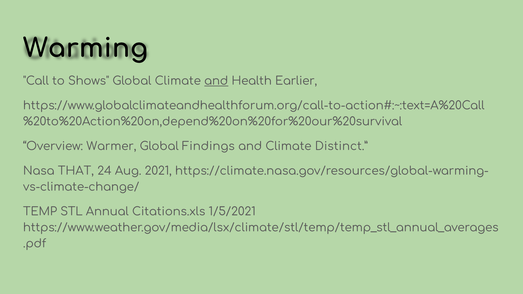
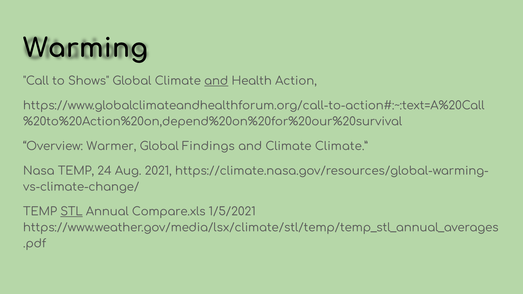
Earlier: Earlier -> Action (296, 81)
Climate Distinct: Distinct -> Climate (341, 146)
Nasa THAT: THAT -> TEMP (76, 171)
STL underline: none -> present (72, 212)
Citations.xls: Citations.xls -> Compare.xls (169, 212)
